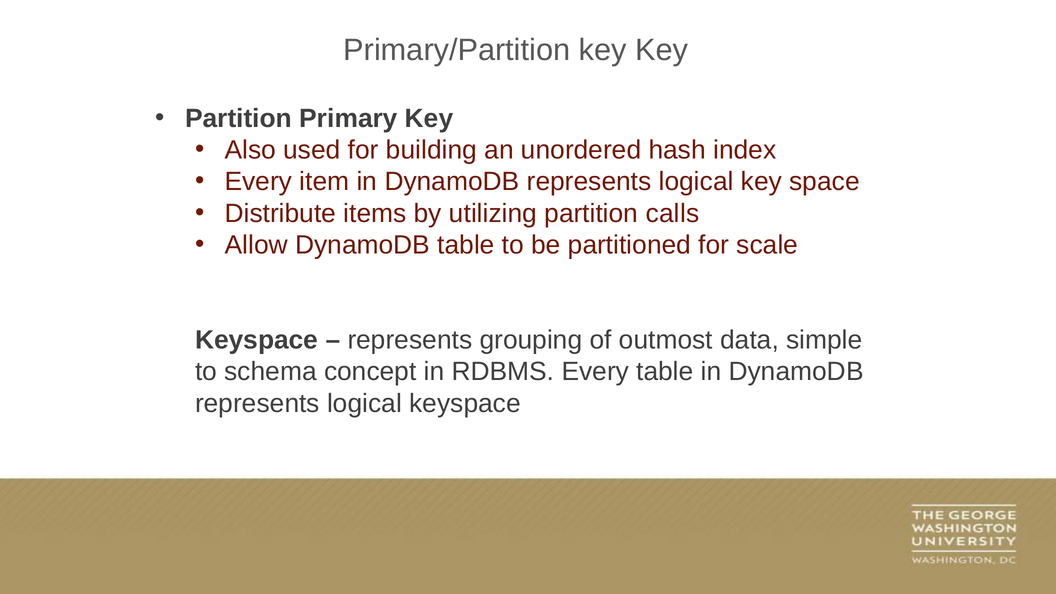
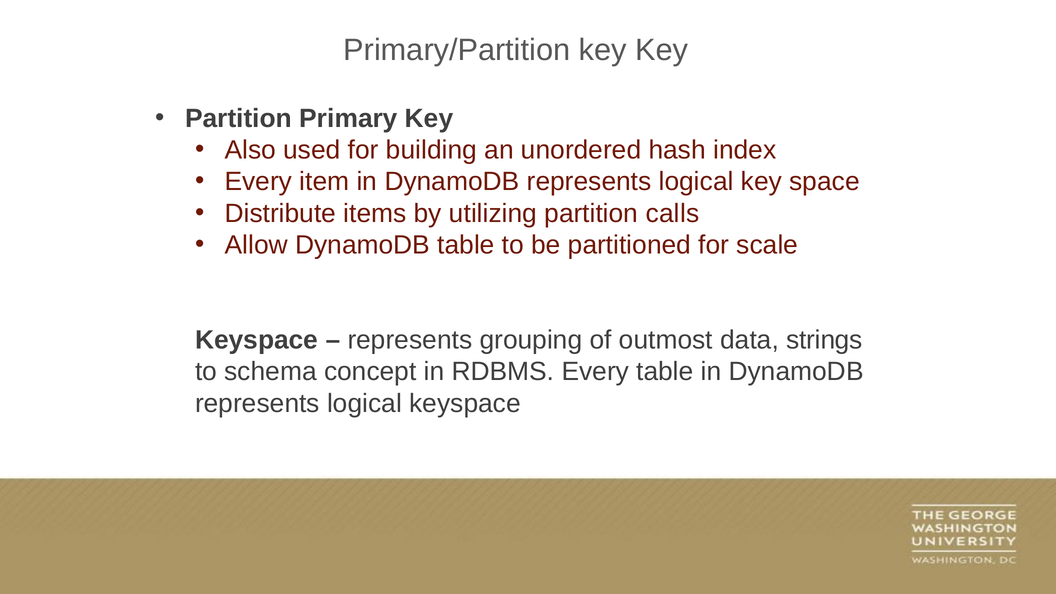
simple: simple -> strings (824, 340)
